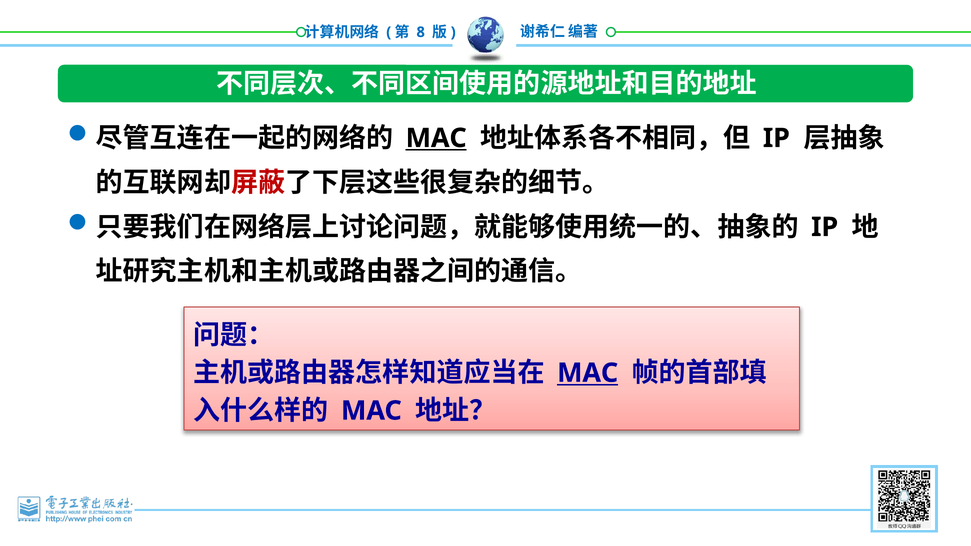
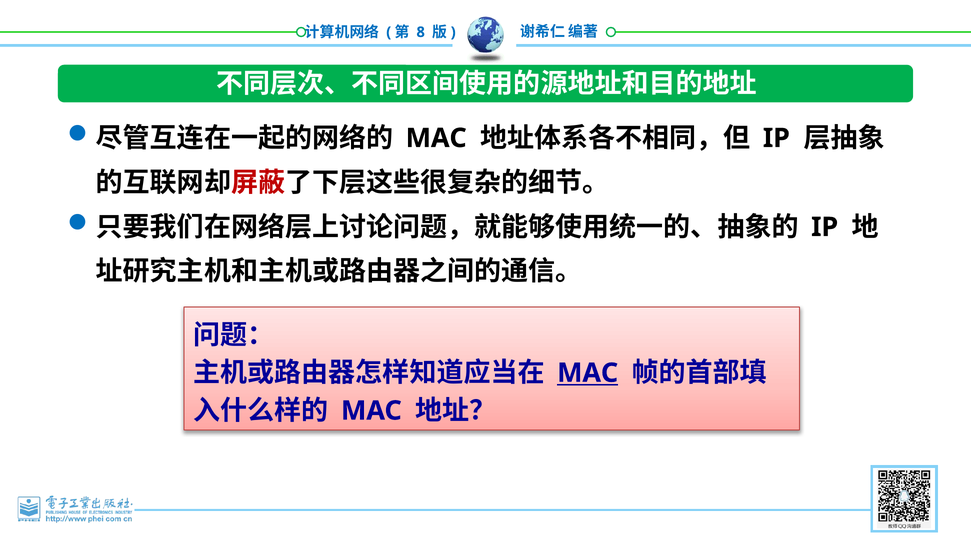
MAC underline: present -> none (436, 138)
